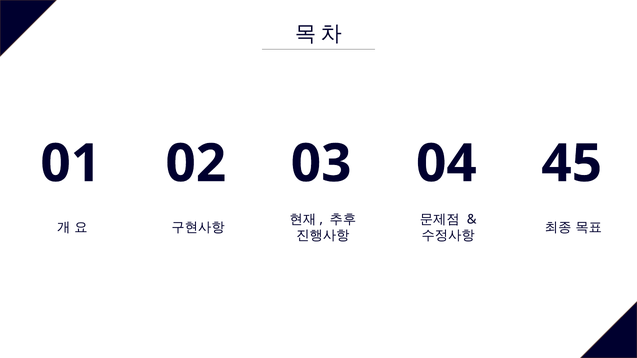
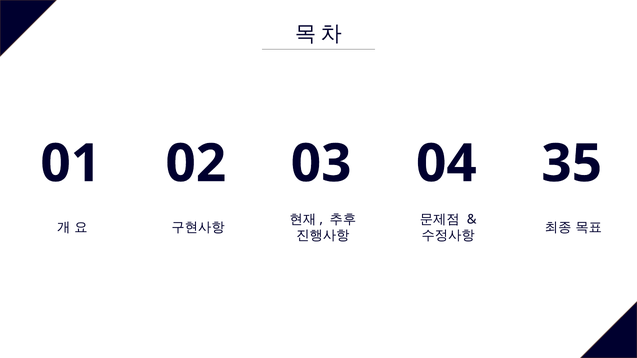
45: 45 -> 35 (572, 164)
